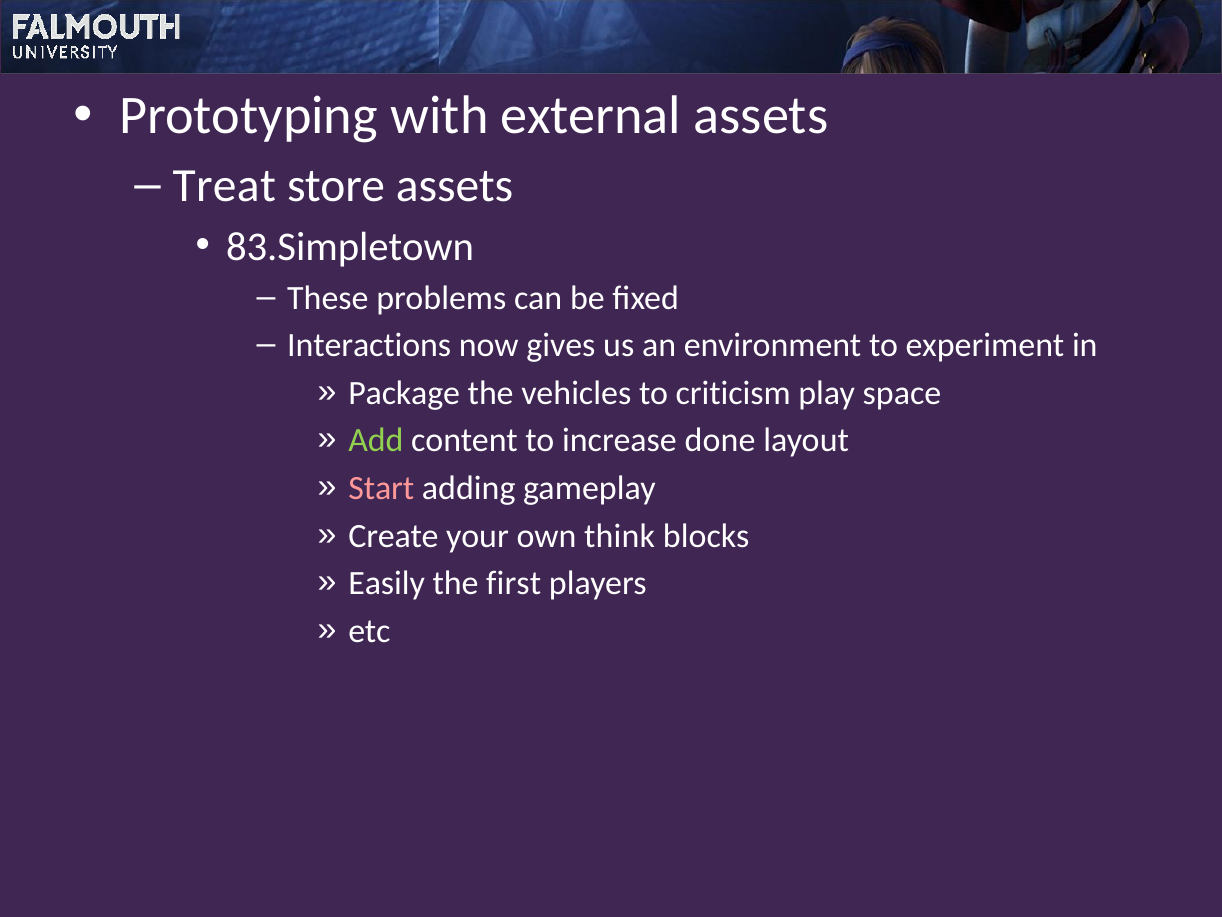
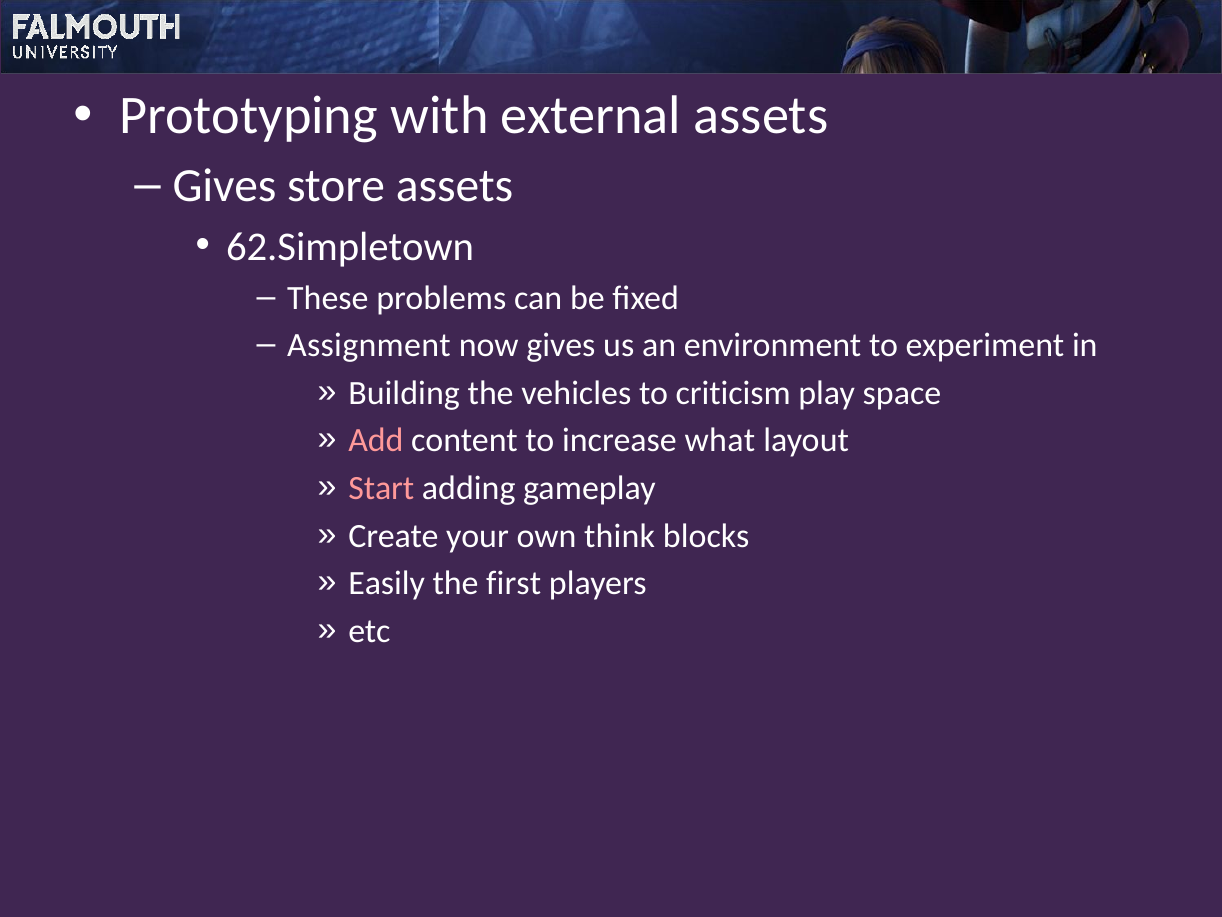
Treat: Treat -> Gives (225, 186)
83.Simpletown: 83.Simpletown -> 62.Simpletown (350, 247)
Interactions: Interactions -> Assignment (369, 345)
Package: Package -> Building (404, 393)
Add colour: light green -> pink (376, 440)
done: done -> what (720, 440)
